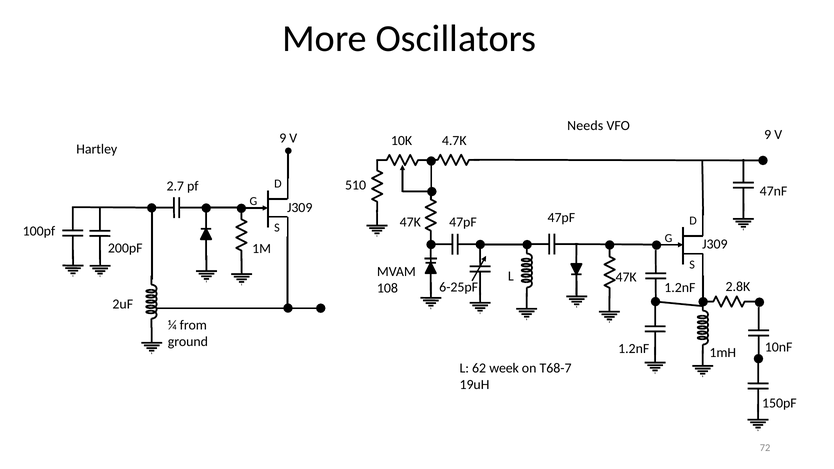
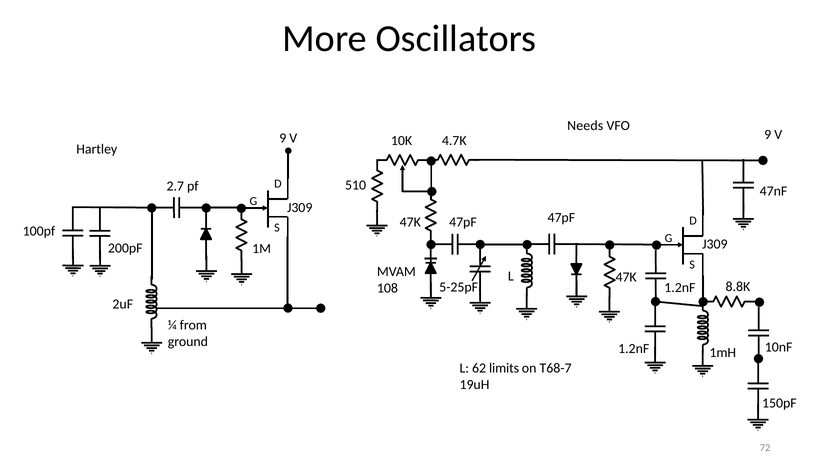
2.8K: 2.8K -> 8.8K (738, 287)
6-25pF: 6-25pF -> 5-25pF (459, 287)
week: week -> limits (504, 368)
